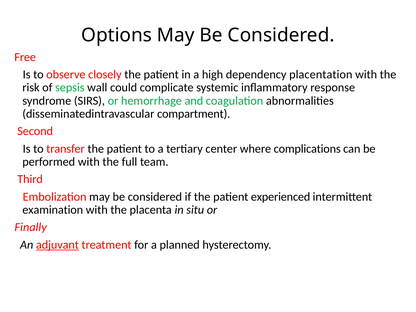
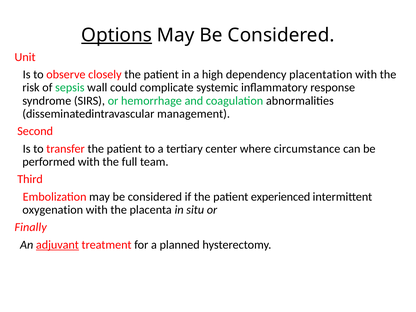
Options underline: none -> present (117, 35)
Free: Free -> Unit (25, 57)
compartment: compartment -> management (194, 114)
complications: complications -> circumstance (307, 149)
examination: examination -> oxygenation (53, 210)
